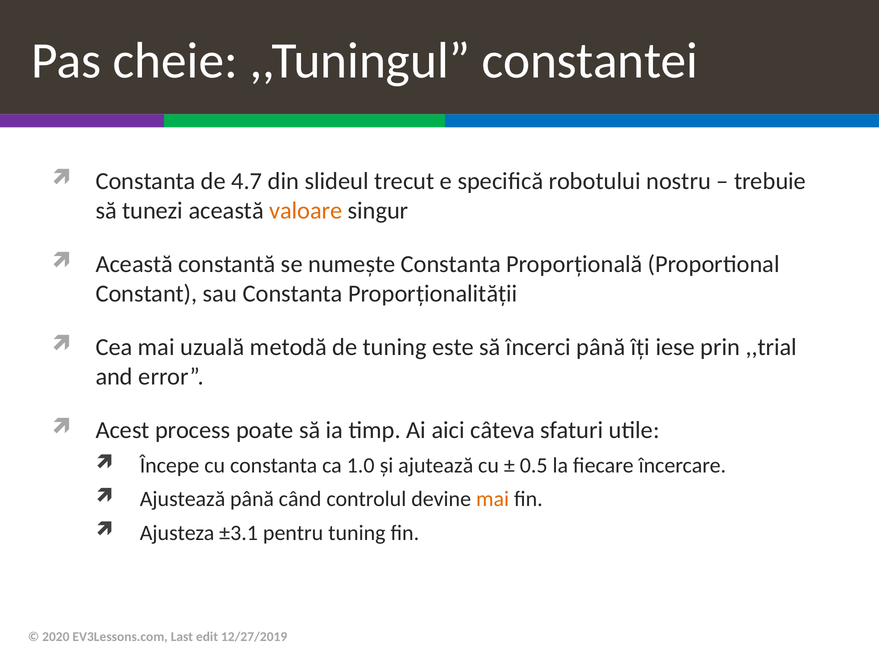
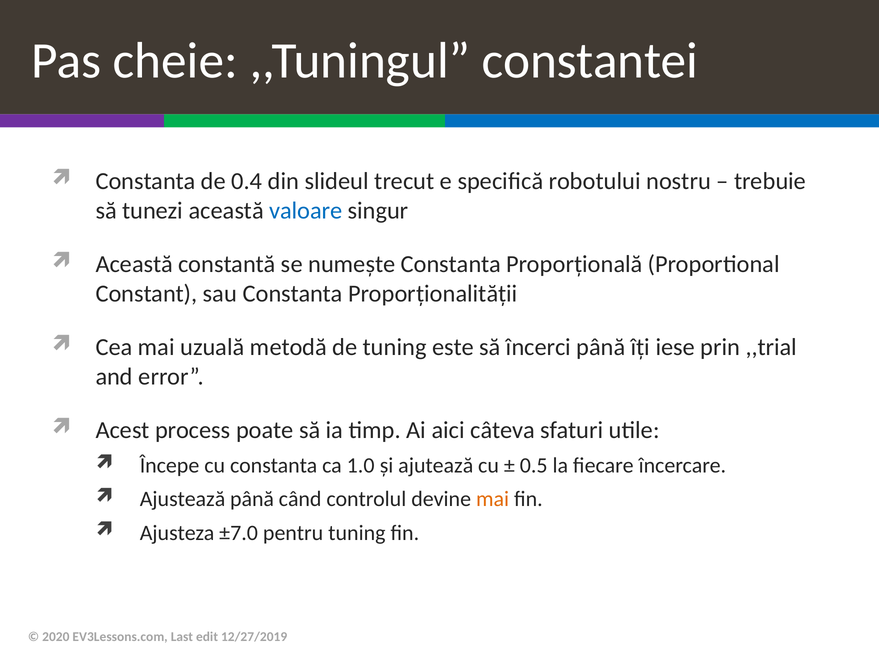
4.7: 4.7 -> 0.4 (247, 181)
valoare colour: orange -> blue (306, 211)
±3.1: ±3.1 -> ±7.0 (239, 533)
